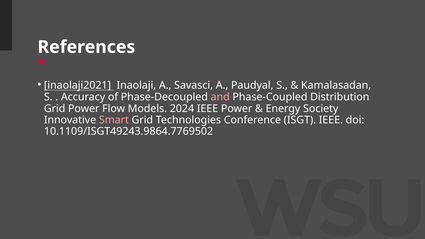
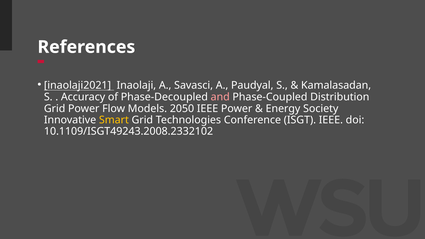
2024: 2024 -> 2050 (182, 109)
Smart colour: pink -> yellow (114, 120)
10.1109/ISGT49243.9864.7769502: 10.1109/ISGT49243.9864.7769502 -> 10.1109/ISGT49243.2008.2332102 (129, 132)
